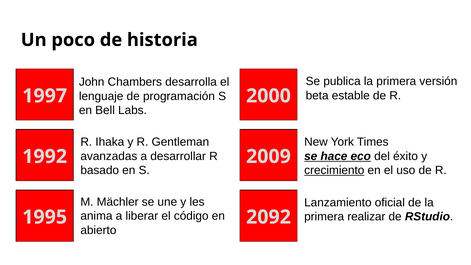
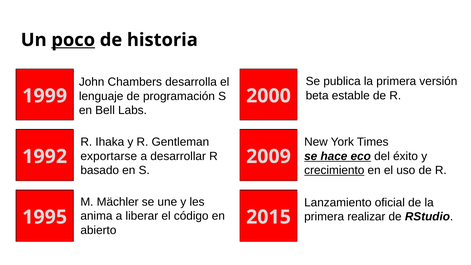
poco underline: none -> present (73, 40)
1997: 1997 -> 1999 (45, 96)
avanzadas: avanzadas -> exportarse (109, 156)
2092: 2092 -> 2015 (268, 217)
